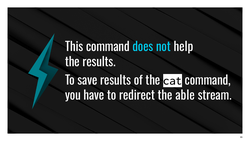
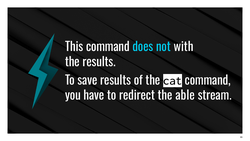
help: help -> with (183, 47)
